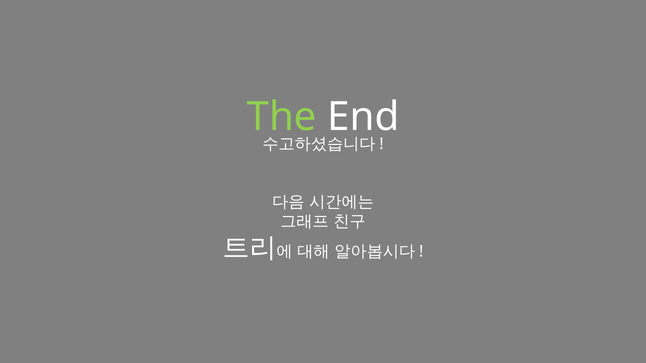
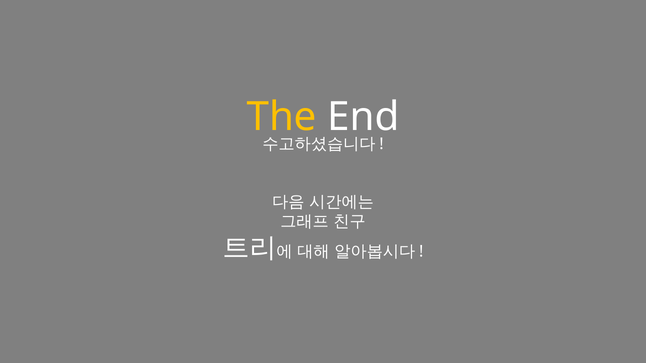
The colour: light green -> yellow (282, 117)
